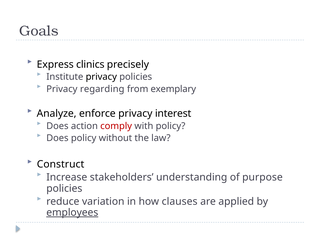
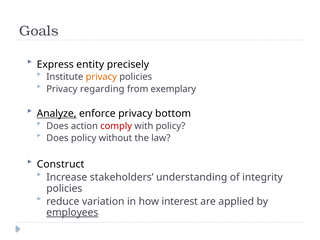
clinics: clinics -> entity (90, 64)
privacy colour: black -> orange (101, 77)
Analyze underline: none -> present (57, 114)
interest: interest -> bottom (173, 114)
purpose: purpose -> integrity (263, 177)
clauses: clauses -> interest (180, 201)
